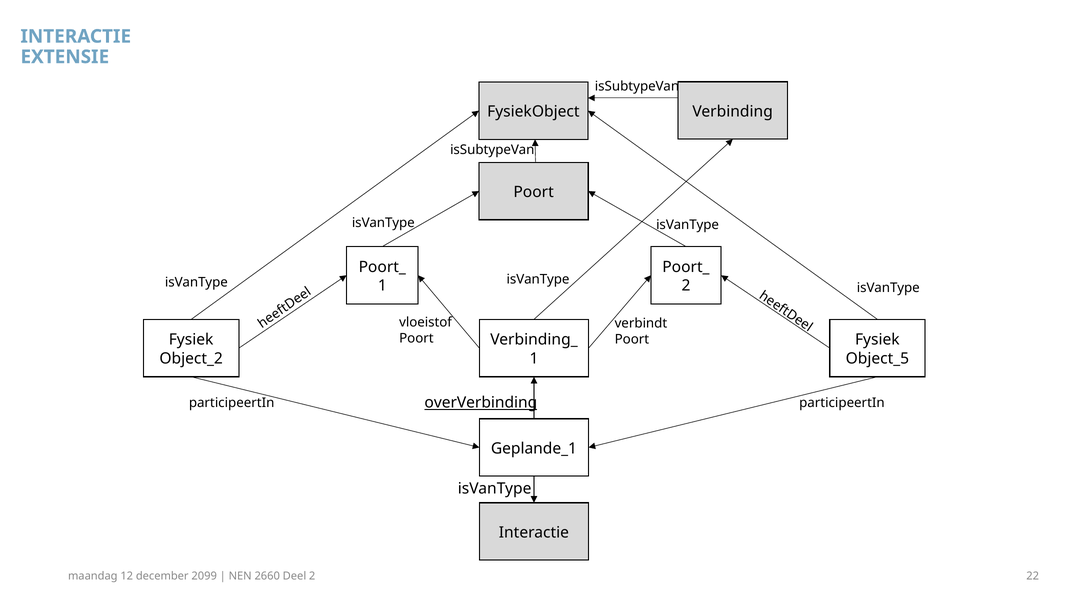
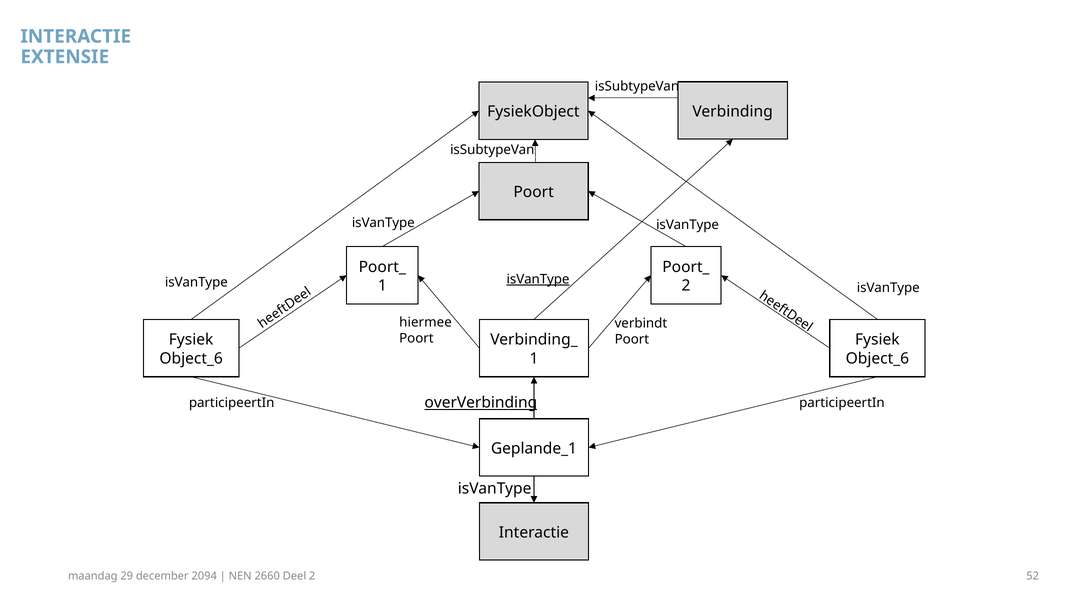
isVanType underline: none -> present (538, 279)
vloeistof: vloeistof -> hiermee (426, 322)
Object_2: Object_2 -> Object_6 (191, 358)
Object_5: Object_5 -> Object_6 (877, 358)
12: 12 -> 29 (127, 576)
2099: 2099 -> 2094 (204, 576)
22: 22 -> 52 (1033, 576)
